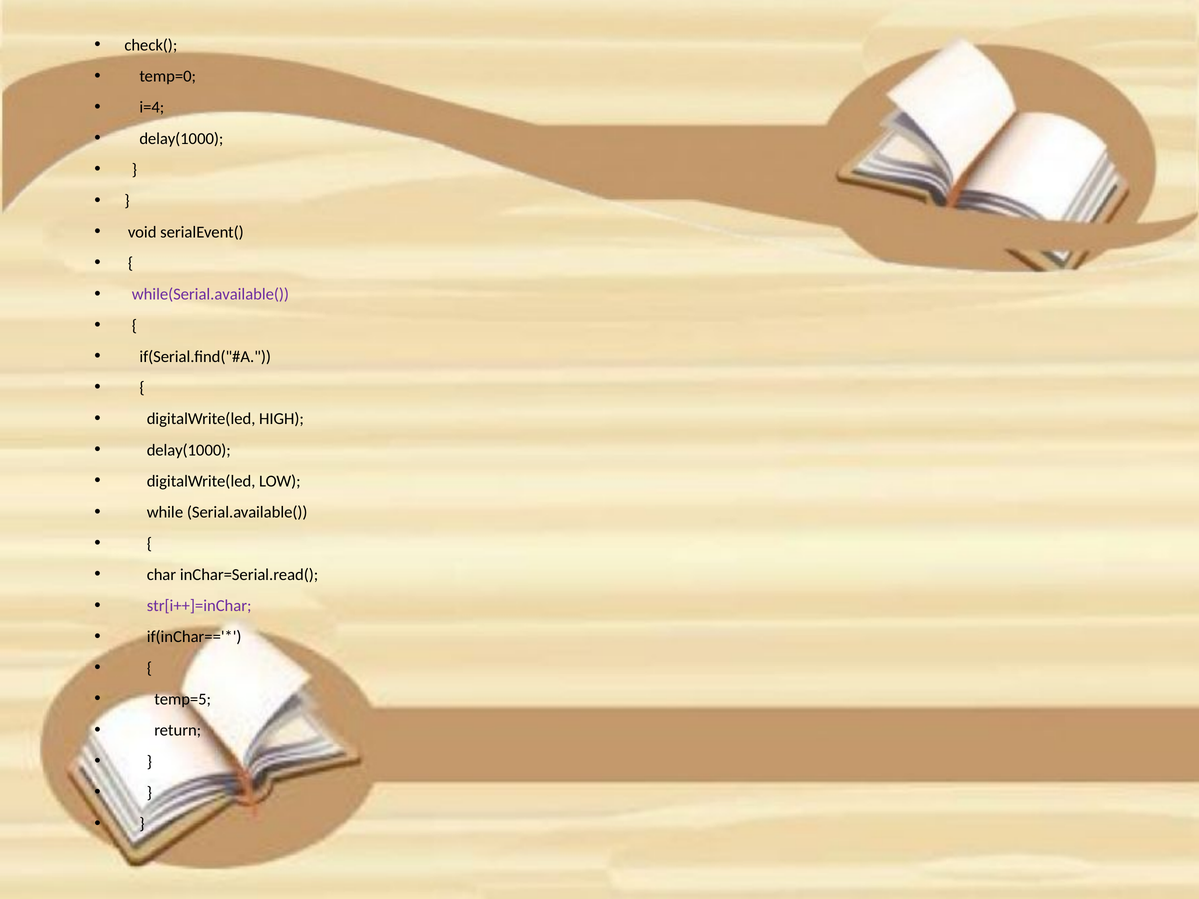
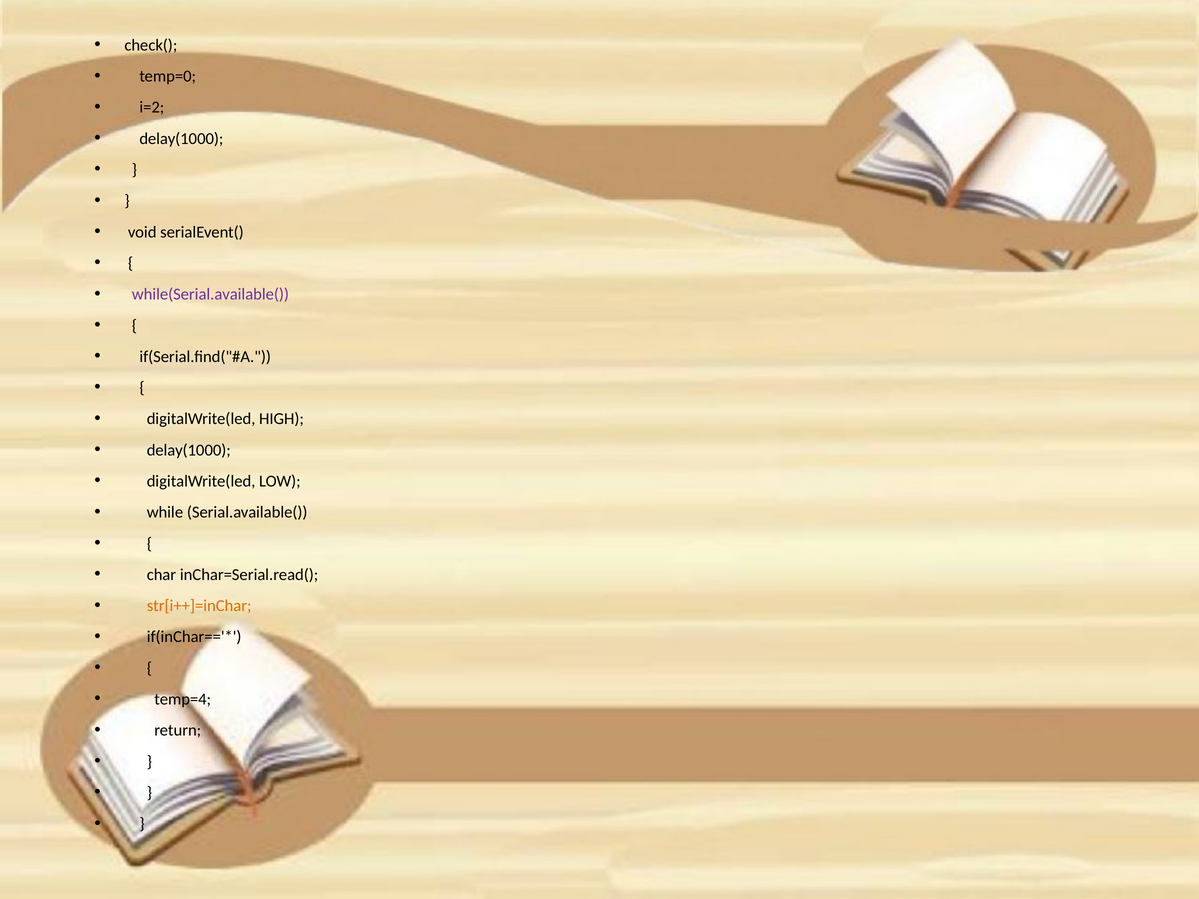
i=4: i=4 -> i=2 (152, 108)
str[i++]=inChar colour: purple -> orange (199, 606)
temp=5: temp=5 -> temp=4 (183, 699)
